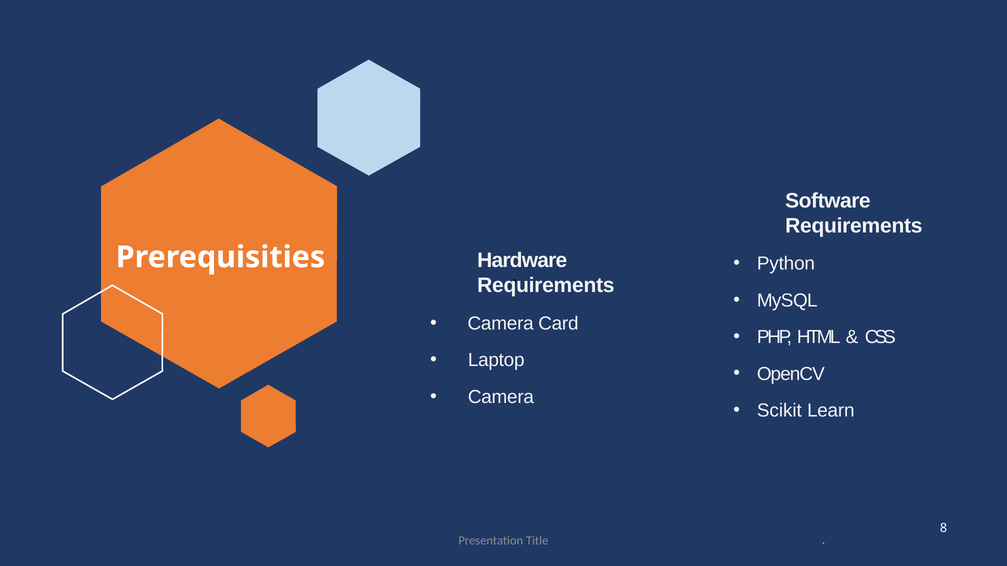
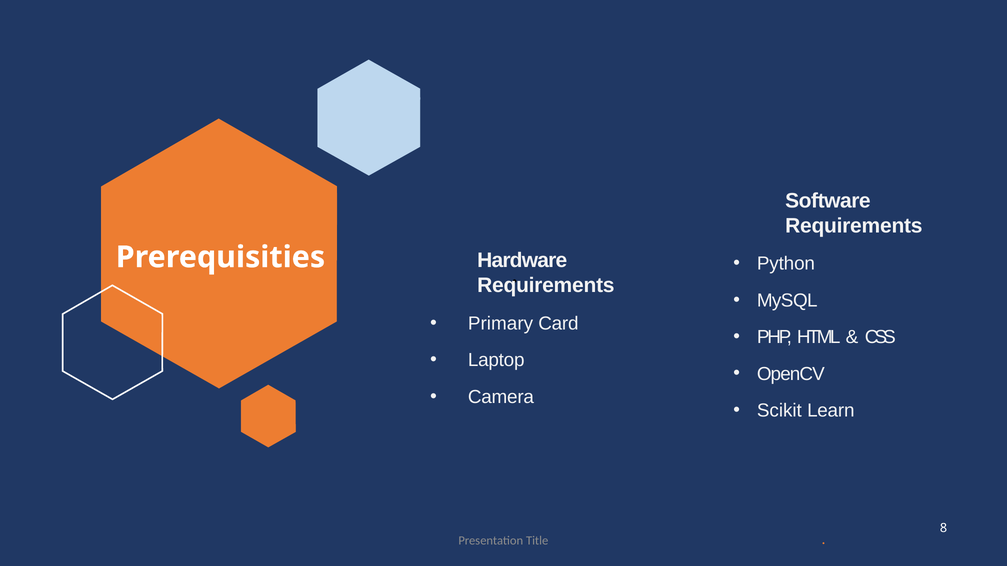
Camera: Camera -> Primary (501, 324)
